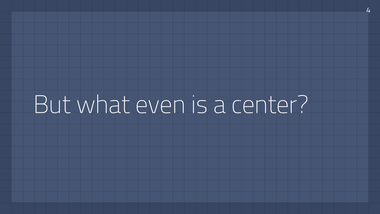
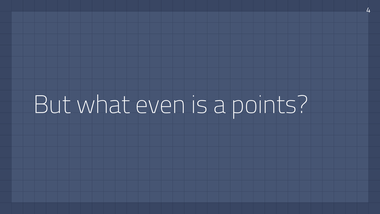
center: center -> points (270, 105)
